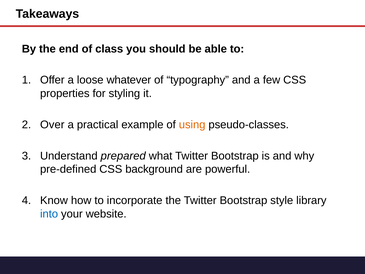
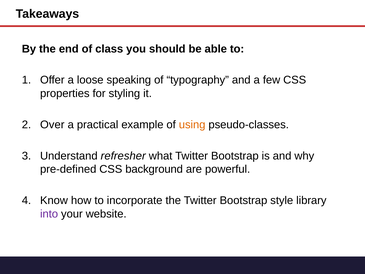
whatever: whatever -> speaking (129, 80)
prepared: prepared -> refresher (123, 156)
into colour: blue -> purple (49, 214)
